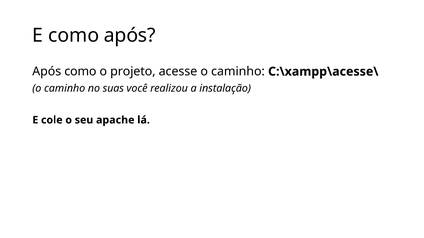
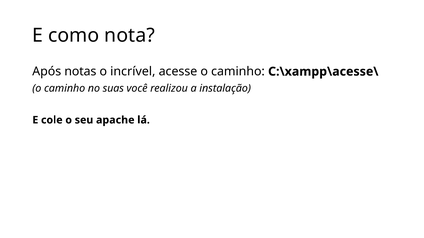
como após: após -> nota (130, 36)
Após como: como -> notas (80, 72)
projeto: projeto -> incrível (133, 72)
